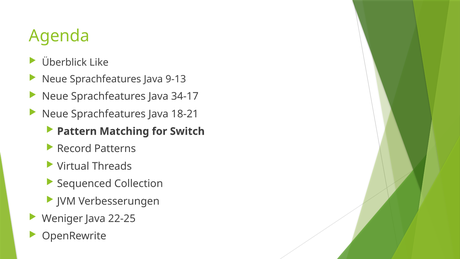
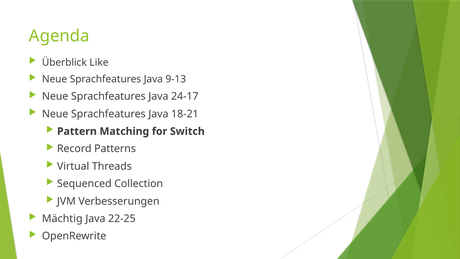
34-17: 34-17 -> 24-17 (185, 96)
Weniger: Weniger -> Mächtig (62, 218)
